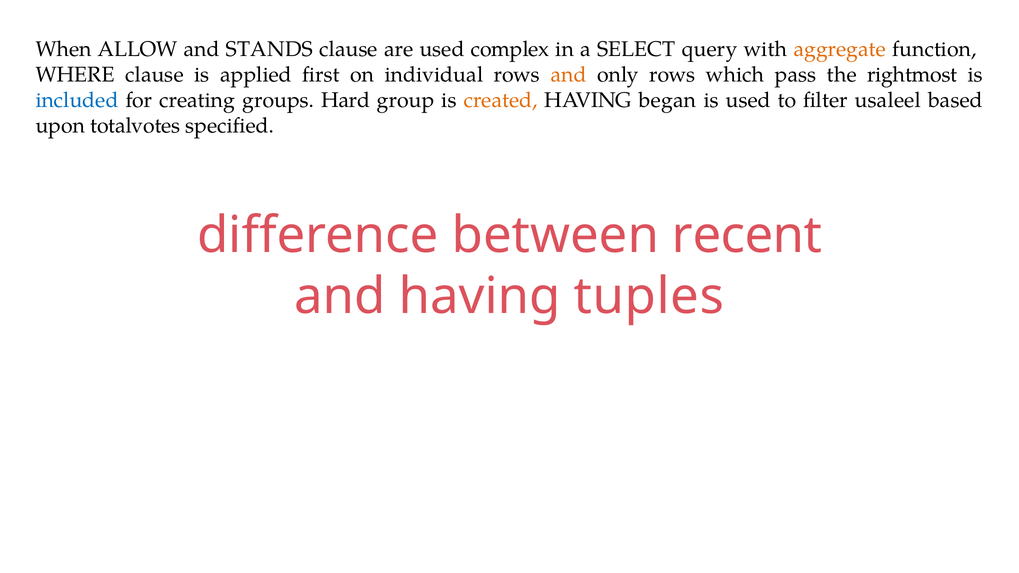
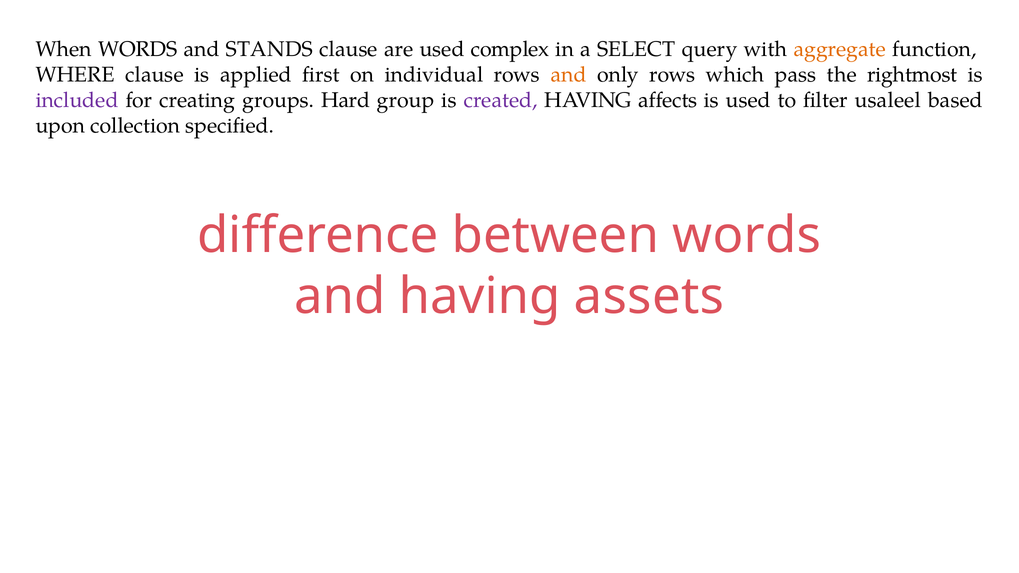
When ALLOW: ALLOW -> WORDS (138, 49)
included colour: blue -> purple (77, 100)
created colour: orange -> purple (501, 100)
began: began -> affects (668, 100)
totalvotes: totalvotes -> collection (135, 126)
between recent: recent -> words (747, 235)
tuples: tuples -> assets (649, 296)
